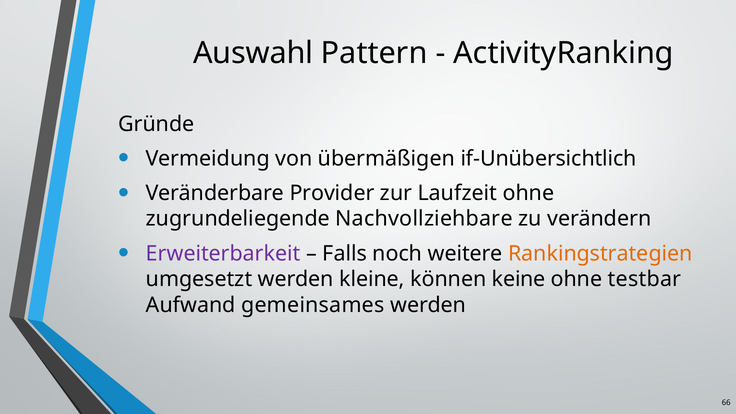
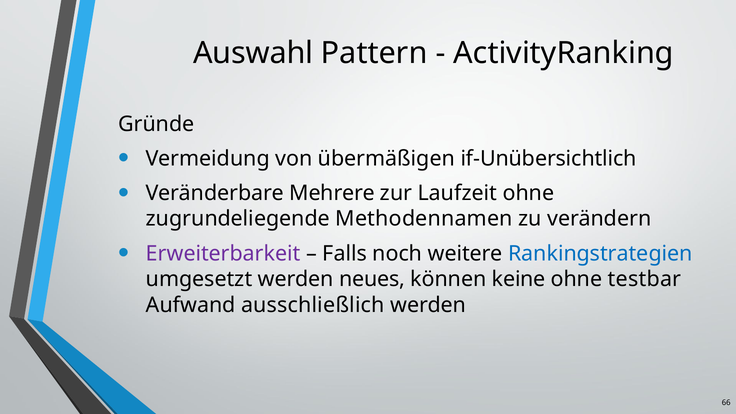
Provider: Provider -> Mehrere (332, 193)
Nachvollziehbare: Nachvollziehbare -> Methodennamen (424, 219)
Rankingstrategien colour: orange -> blue (600, 254)
kleine: kleine -> neues (372, 279)
gemeinsames: gemeinsames -> ausschließlich (313, 305)
